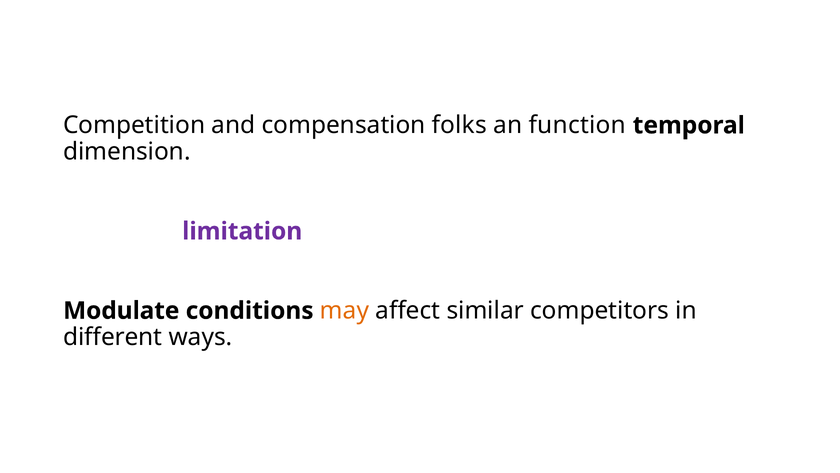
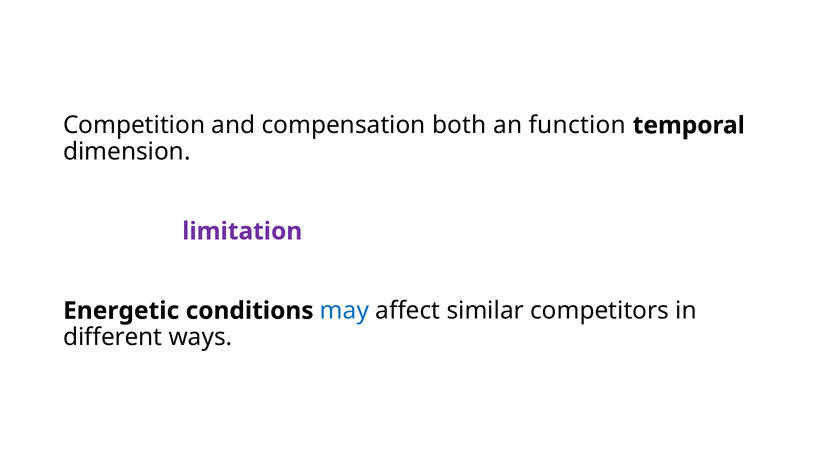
folks: folks -> both (459, 125)
Modulate: Modulate -> Energetic (121, 310)
may colour: orange -> blue (345, 310)
